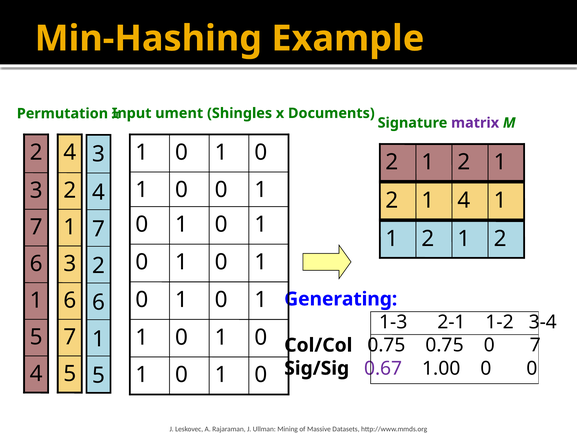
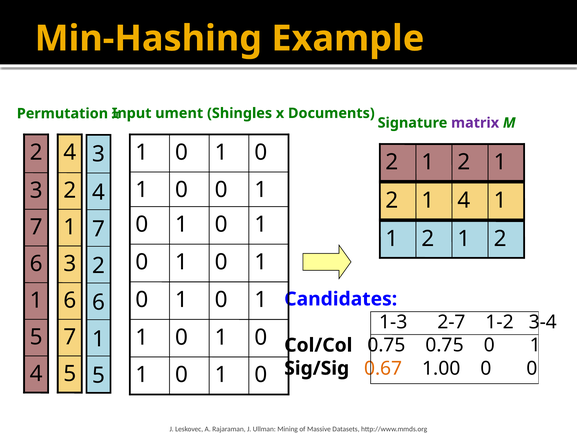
Generating: Generating -> Candidates (341, 299)
2-1: 2-1 -> 2-7 (452, 322)
0.75 0 7: 7 -> 1 (535, 345)
0.67 colour: purple -> orange (383, 368)
